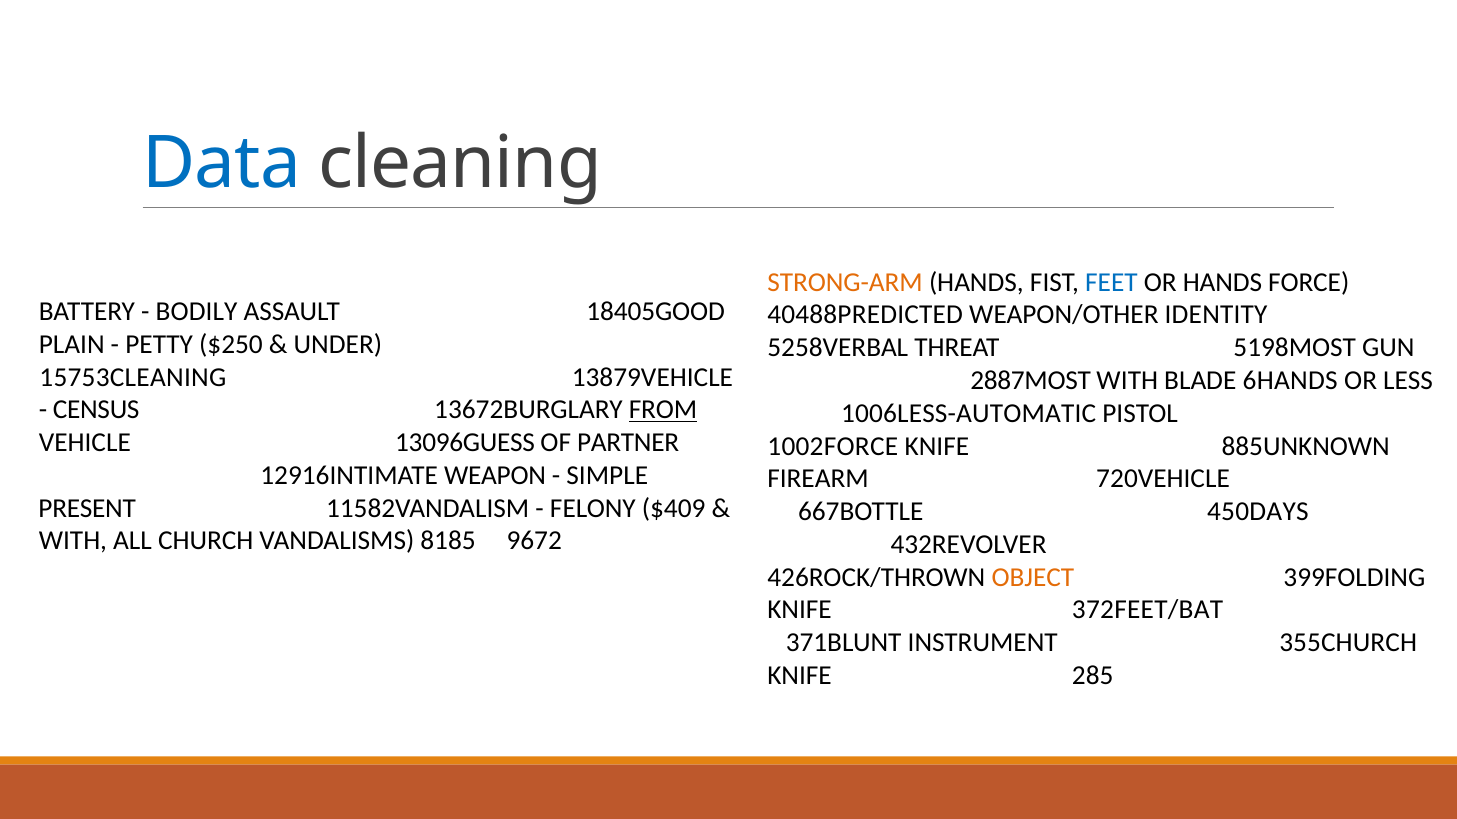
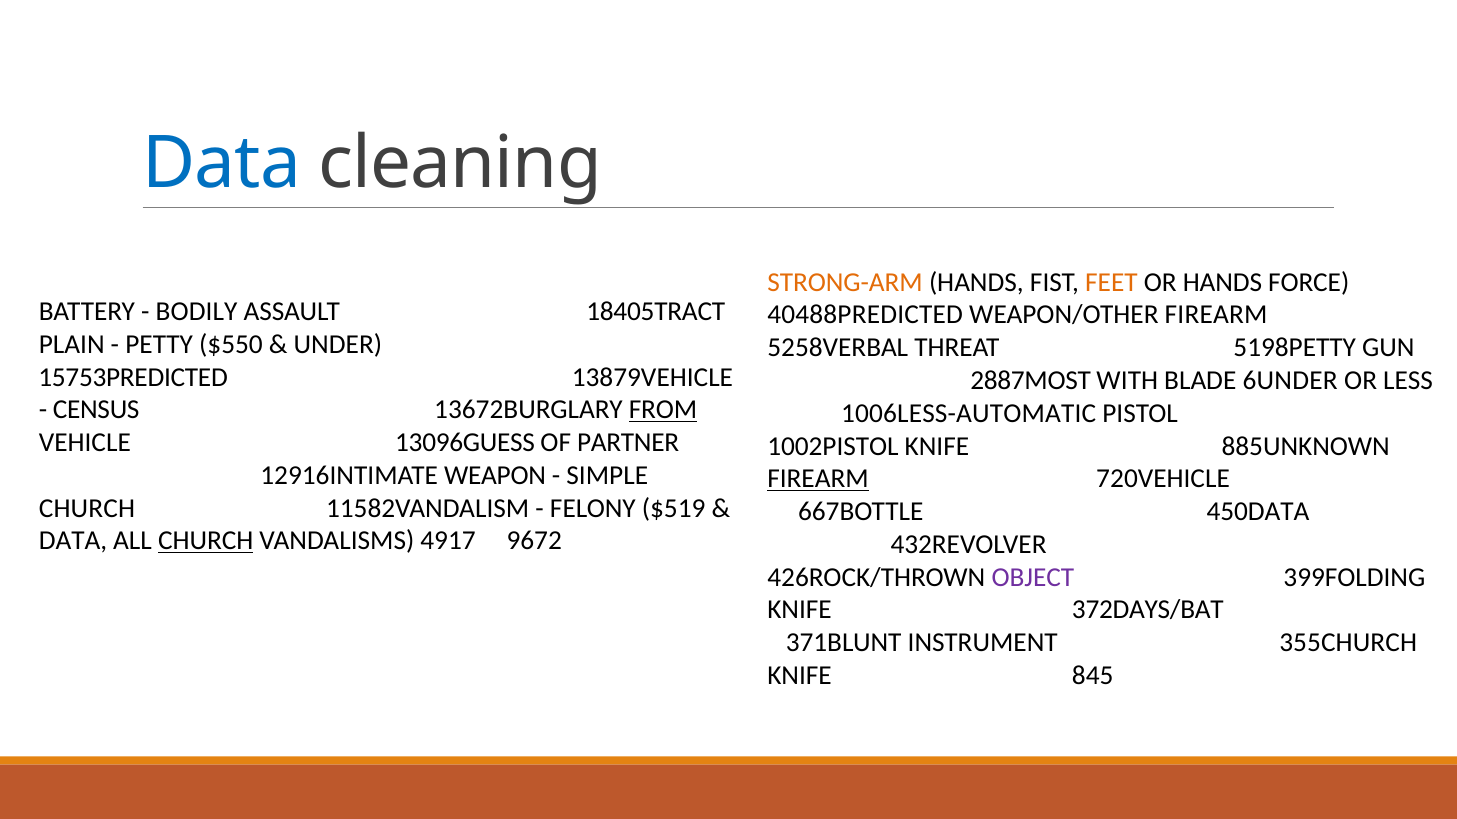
FEET colour: blue -> orange (1111, 282)
18405GOOD: 18405GOOD -> 18405TRACT (656, 312)
WEAPON/OTHER IDENTITY: IDENTITY -> FIREARM (1216, 315)
$250: $250 -> $550 (231, 345)
5198MOST: 5198MOST -> 5198PETTY (1295, 348)
15753CLEANING: 15753CLEANING -> 15753PREDICTED (133, 377)
6HANDS: 6HANDS -> 6UNDER (1290, 381)
1002FORCE: 1002FORCE -> 1002PISTOL (833, 446)
FIREARM underline: none -> present (818, 479)
PRESENT: PRESENT -> CHURCH (87, 508)
$409: $409 -> $519 (674, 508)
450DAYS: 450DAYS -> 450DATA (1258, 512)
WITH: WITH -> DATA (73, 541)
CHURCH underline: none -> present (206, 541)
8185: 8185 -> 4917 (448, 541)
OBJECT colour: orange -> purple (1033, 577)
372FEET/BAT: 372FEET/BAT -> 372DAYS/BAT (1148, 610)
285: 285 -> 845 (1093, 676)
